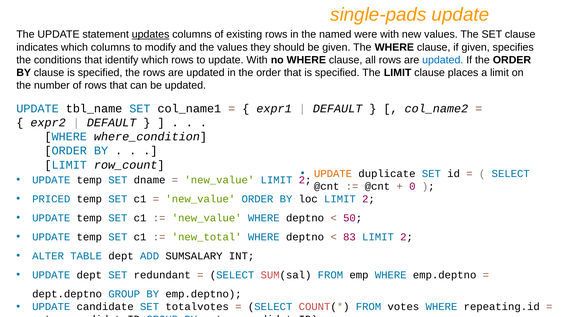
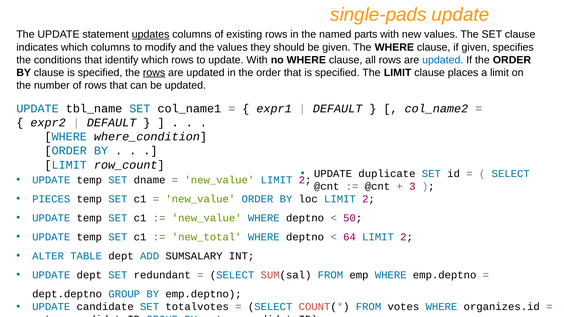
were: were -> parts (366, 35)
rows underline: none -> present (154, 73)
UPDATE colour: orange -> black (333, 174)
0: 0 -> 3 (412, 186)
PRICED: PRICED -> PIECES (51, 199)
83: 83 -> 64 (349, 237)
repeating.id: repeating.id -> organizes.id (502, 307)
